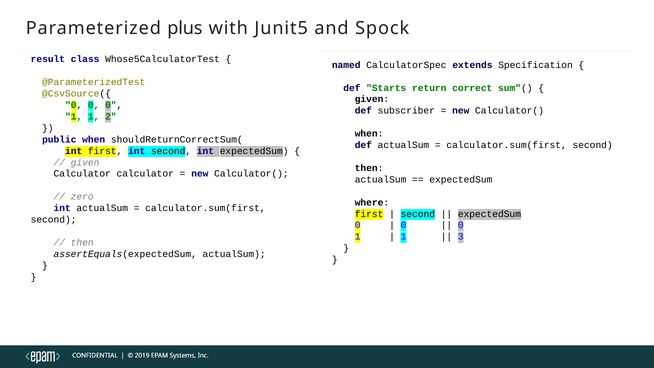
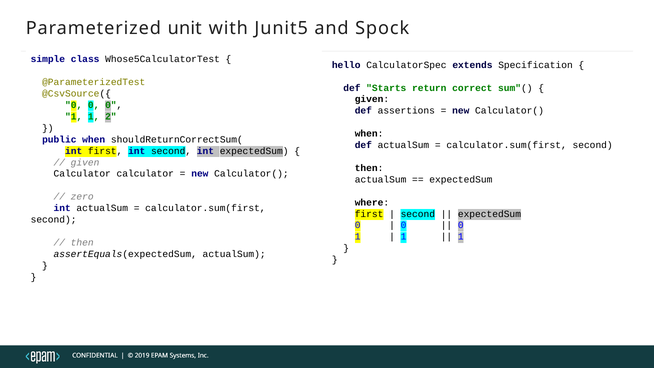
plus: plus -> unit (185, 28)
result: result -> simple (48, 59)
named: named -> hello (346, 65)
subscriber: subscriber -> assertions (406, 111)
3: 3 -> 1 (461, 237)
